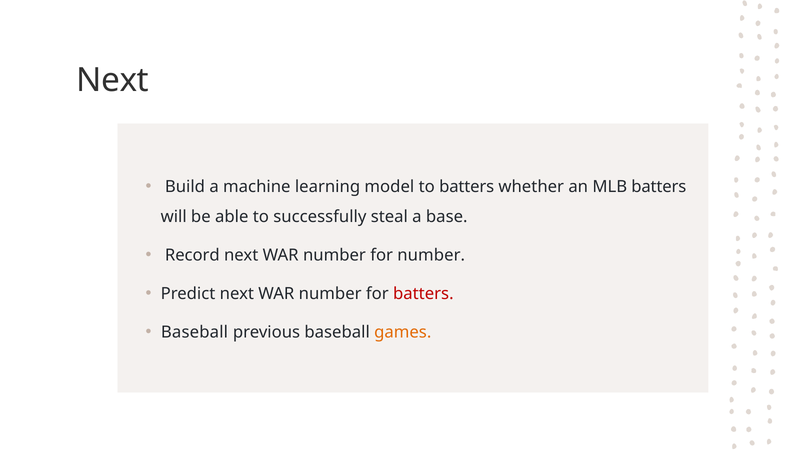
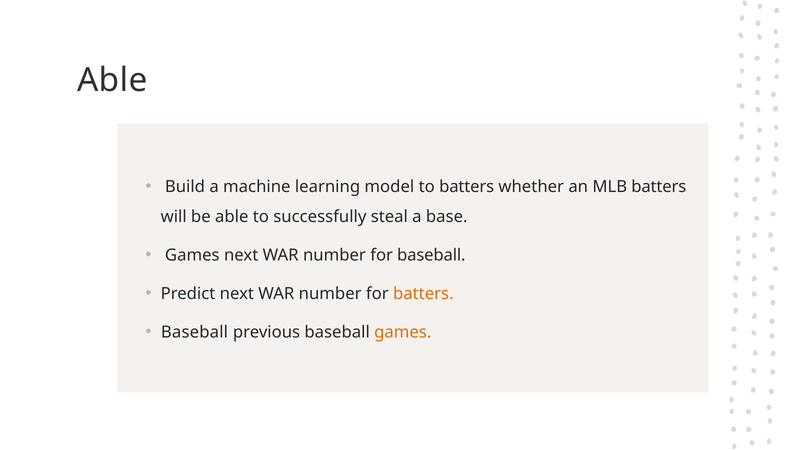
Next: Next -> Able (112, 81)
Record: Record -> Games (192, 256)
for number: number -> baseball (431, 256)
batters colour: red -> orange (423, 294)
